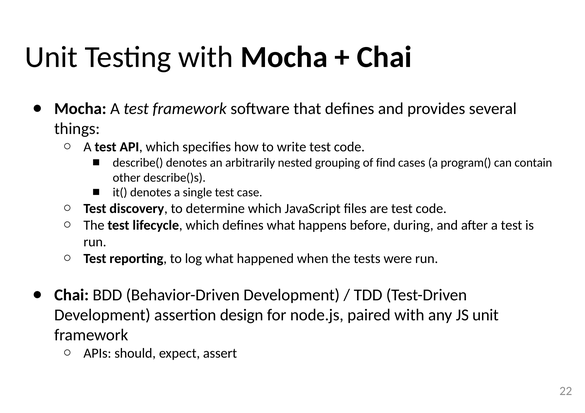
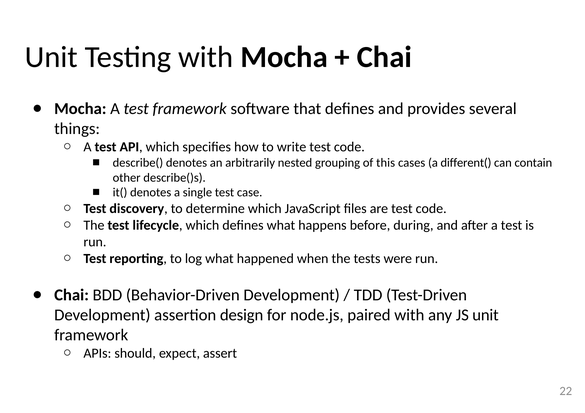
find: find -> this (386, 163)
program(: program( -> different( (466, 163)
